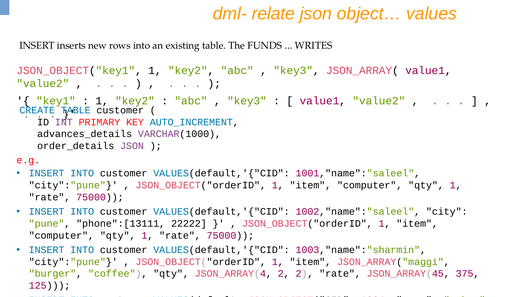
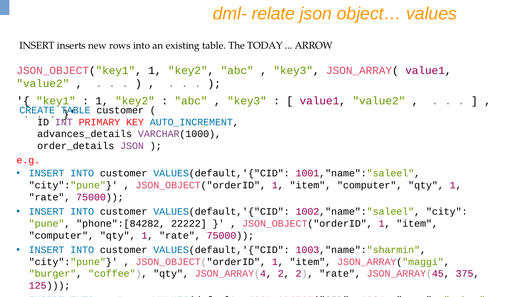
FUNDS: FUNDS -> TODAY (265, 45)
WRITES: WRITES -> ARROW (314, 45)
phone":[13111: phone":[13111 -> phone":[84282 (121, 223)
